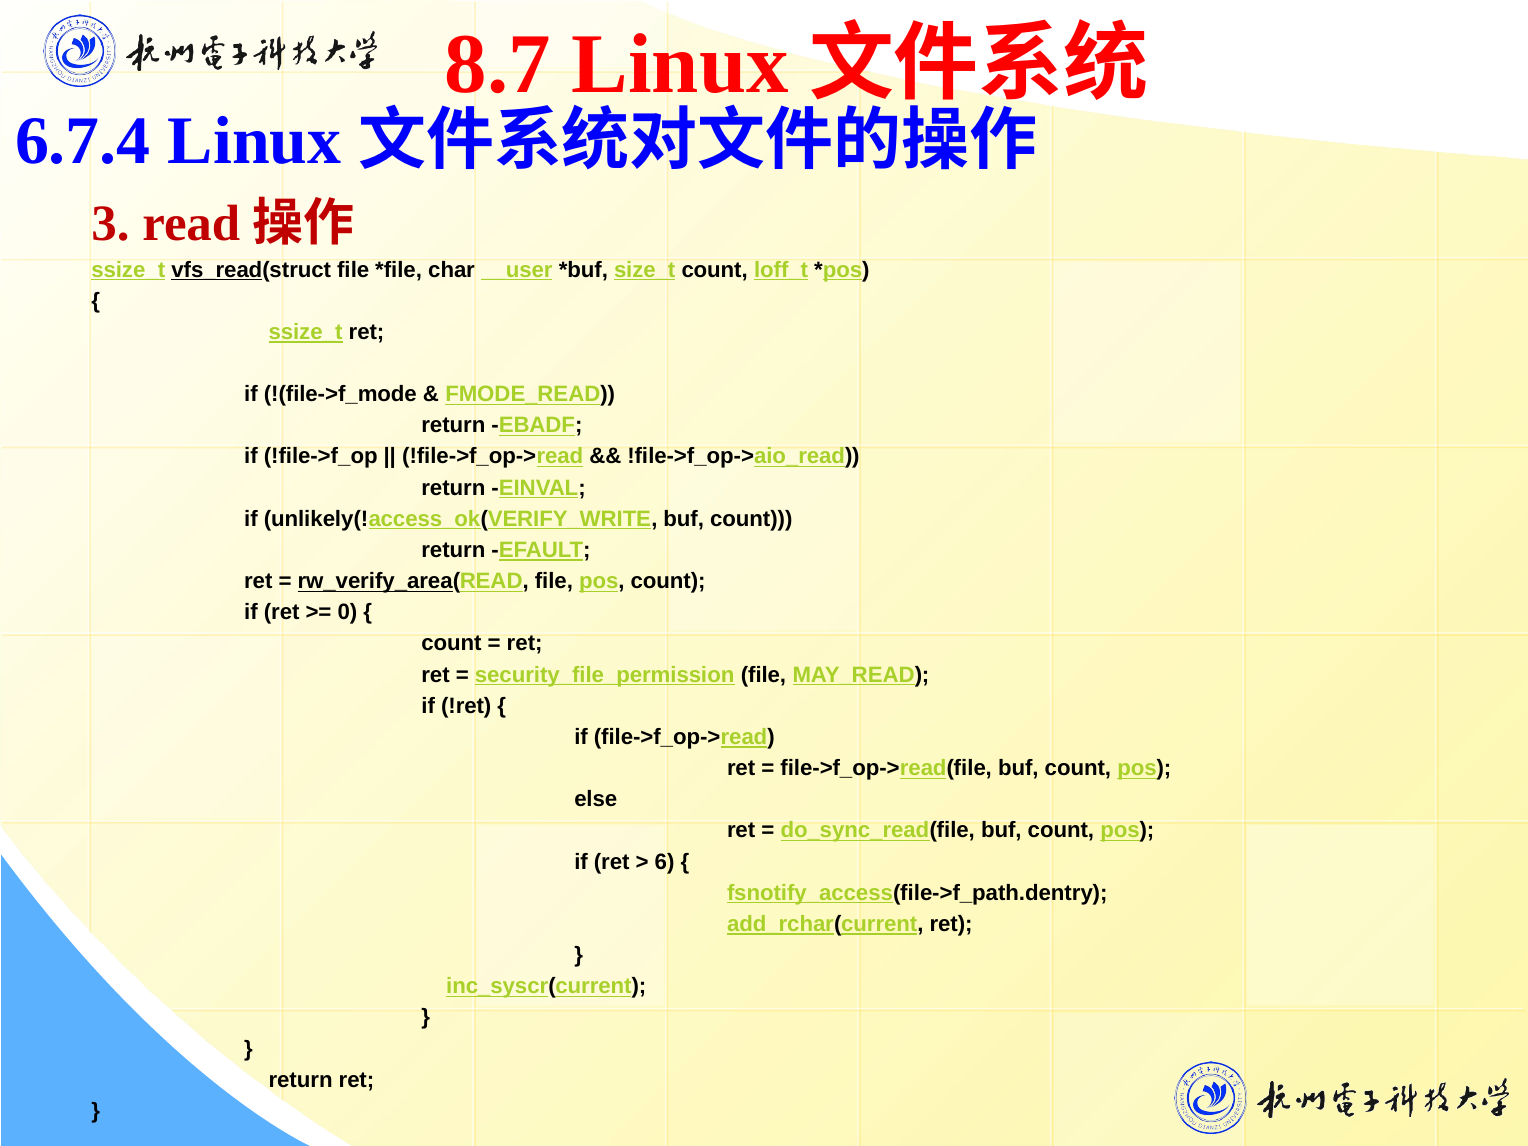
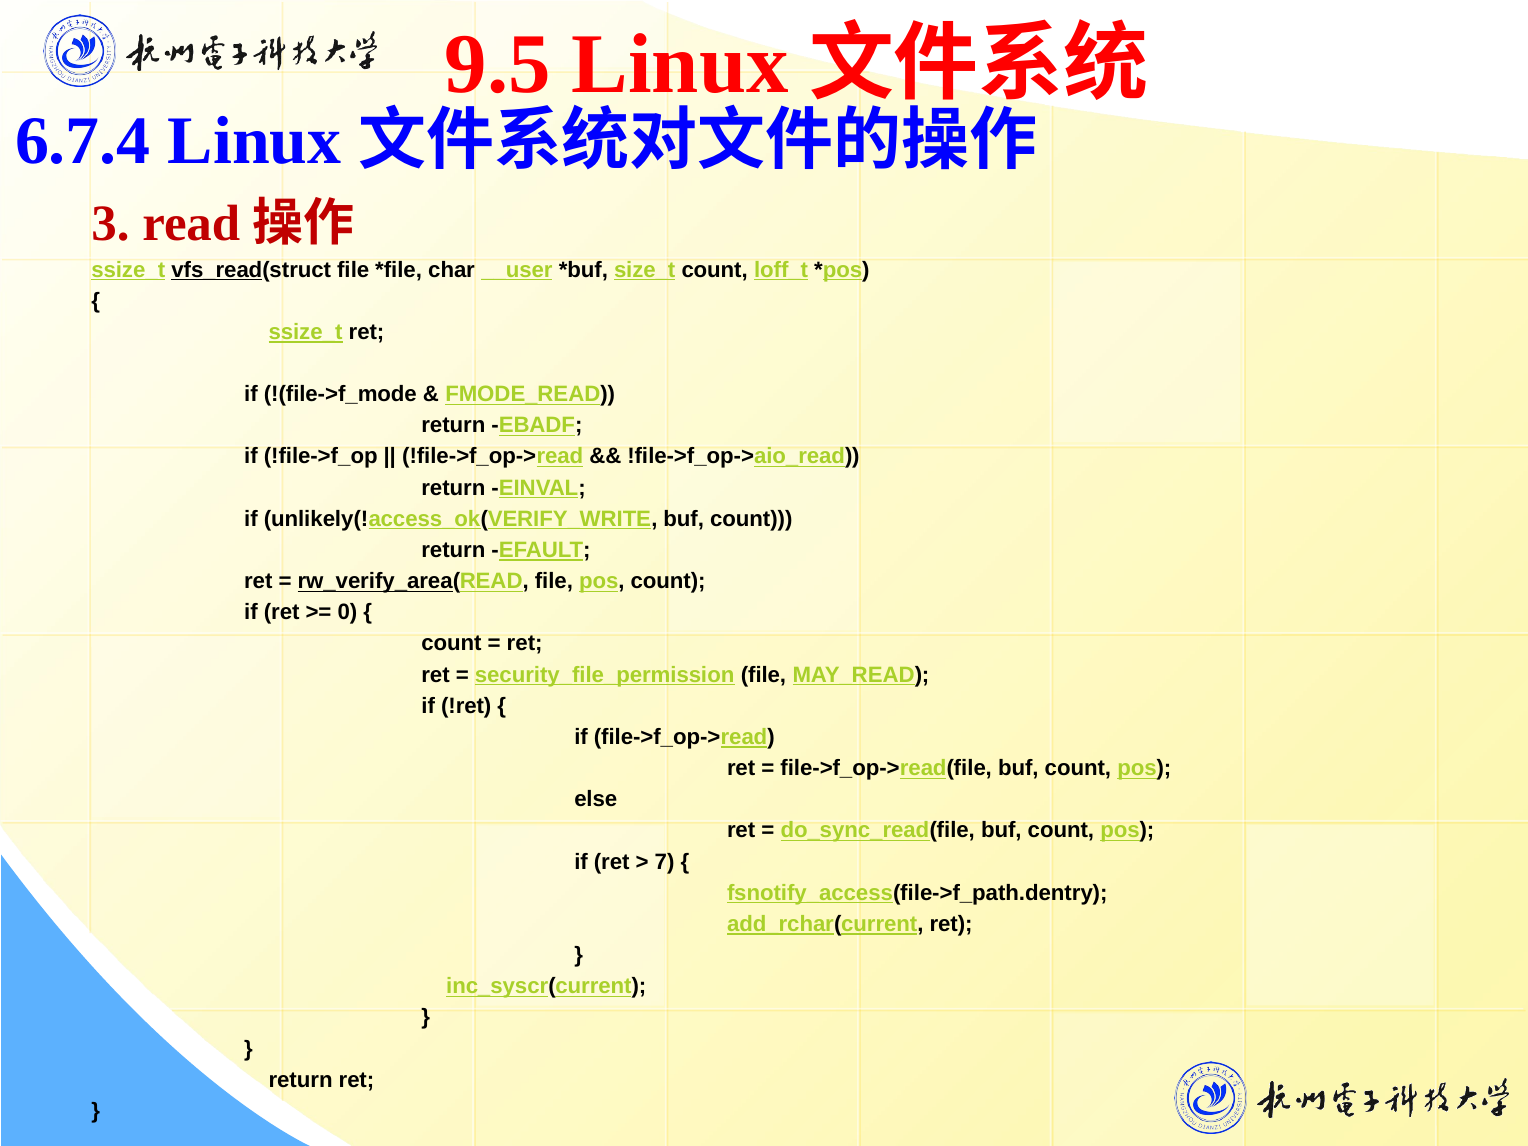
8.7: 8.7 -> 9.5 (498, 64)
6: 6 -> 7 (665, 862)
